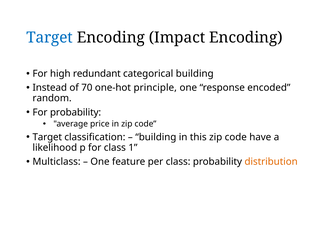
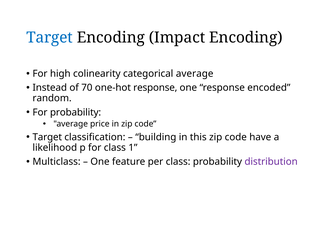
redundant: redundant -> colinearity (97, 74)
categorical building: building -> average (195, 74)
one-hot principle: principle -> response (155, 88)
distribution colour: orange -> purple (271, 161)
